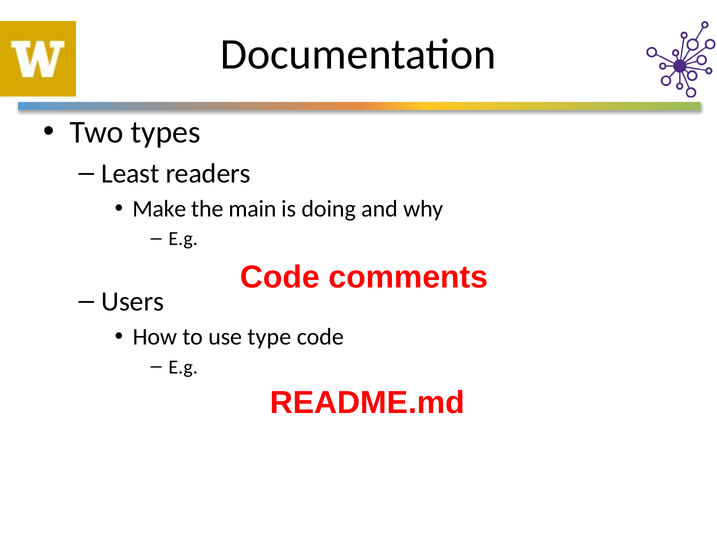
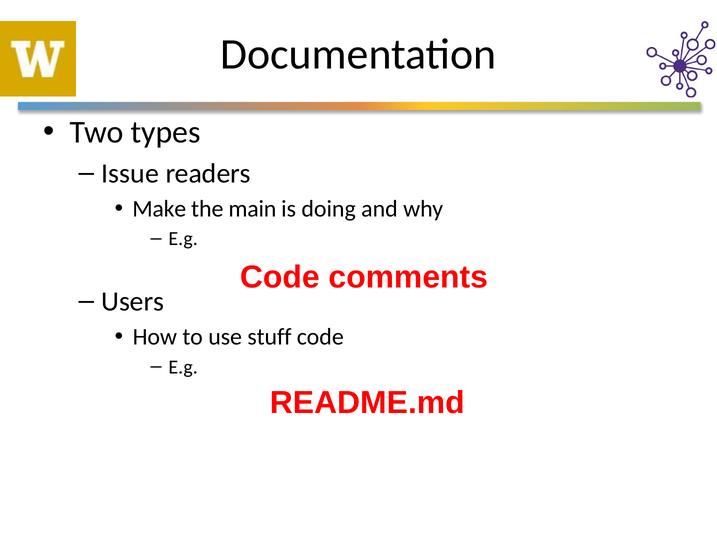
Least: Least -> Issue (130, 174)
type: type -> stuff (269, 338)
